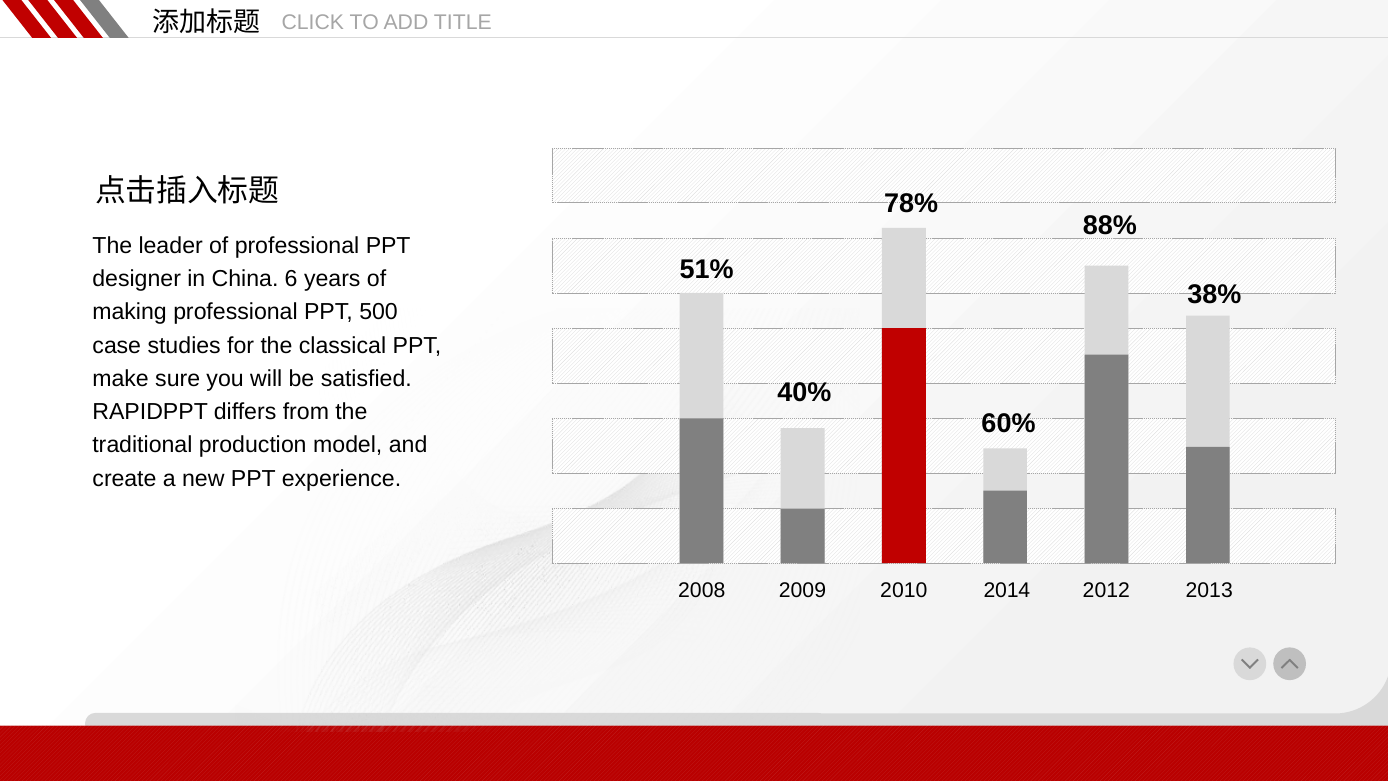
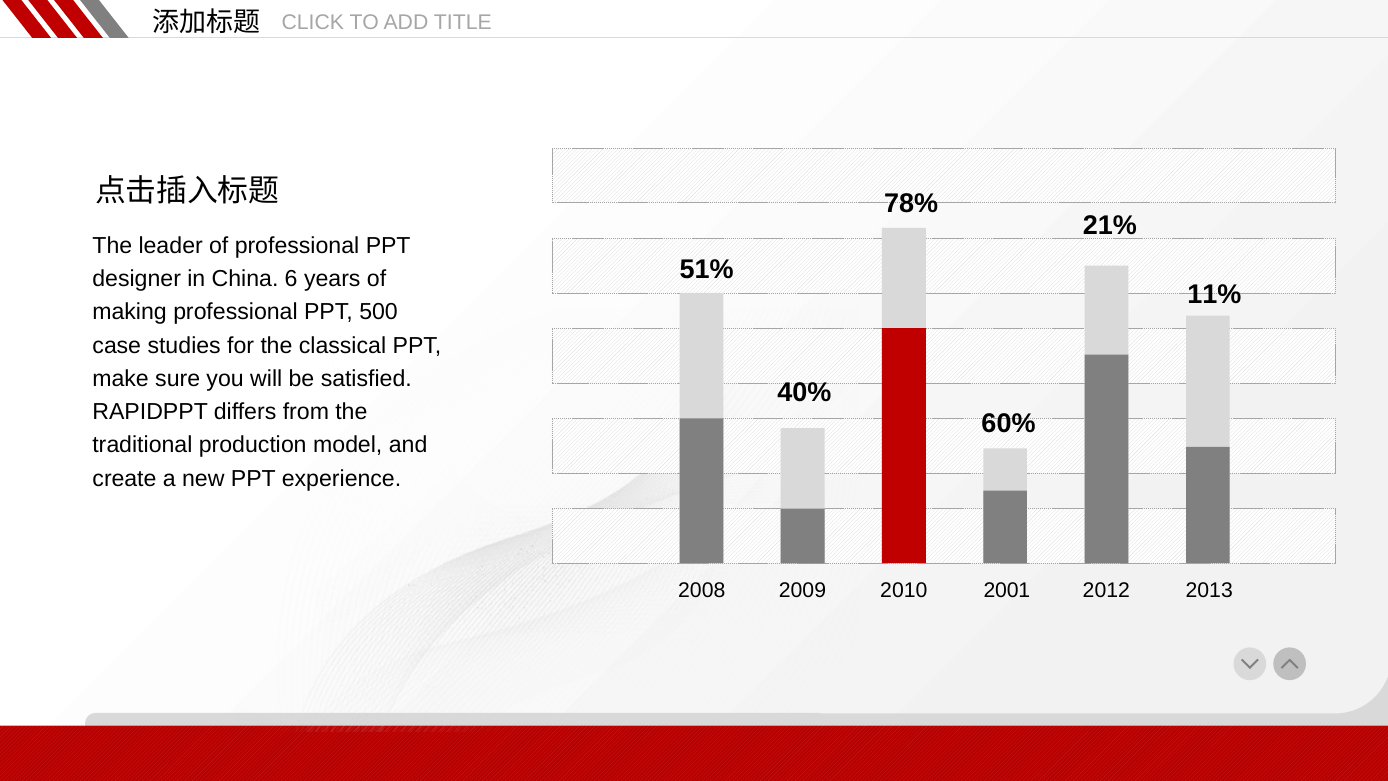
88%: 88% -> 21% (1110, 226)
38%: 38% -> 11% (1214, 295)
2014: 2014 -> 2001 (1007, 590)
